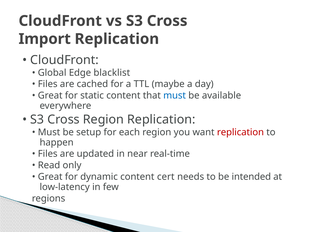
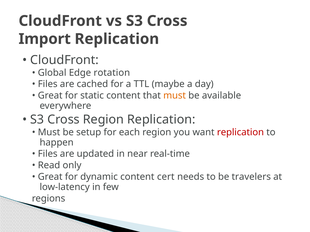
blacklist: blacklist -> rotation (112, 73)
must colour: blue -> orange (175, 96)
intended: intended -> travelers (251, 177)
